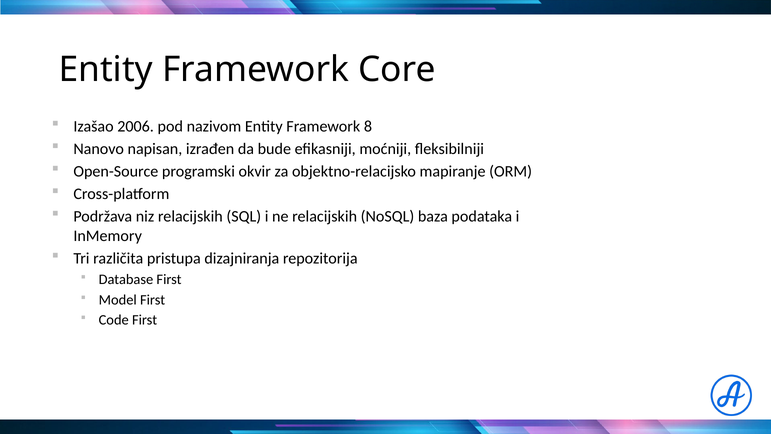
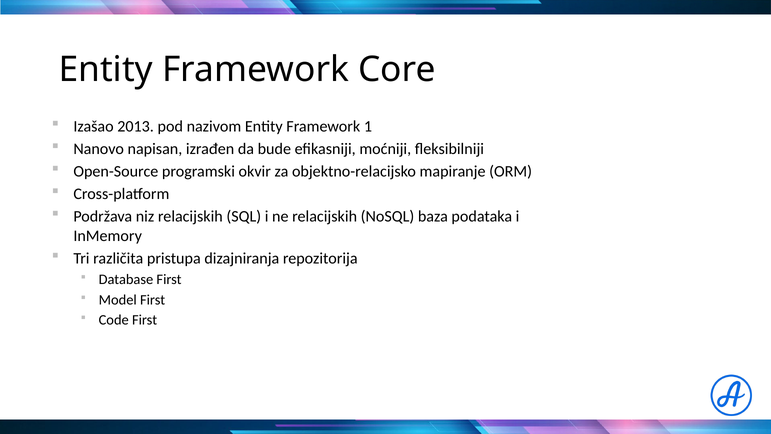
2006: 2006 -> 2013 (136, 127)
8: 8 -> 1 (368, 127)
